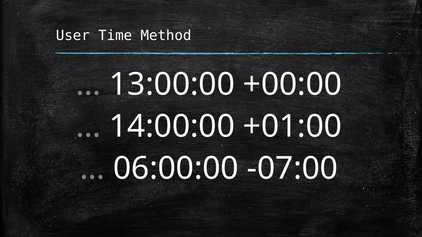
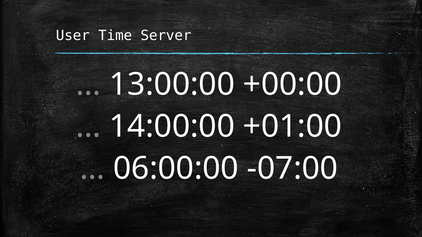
Method: Method -> Server (166, 36)
